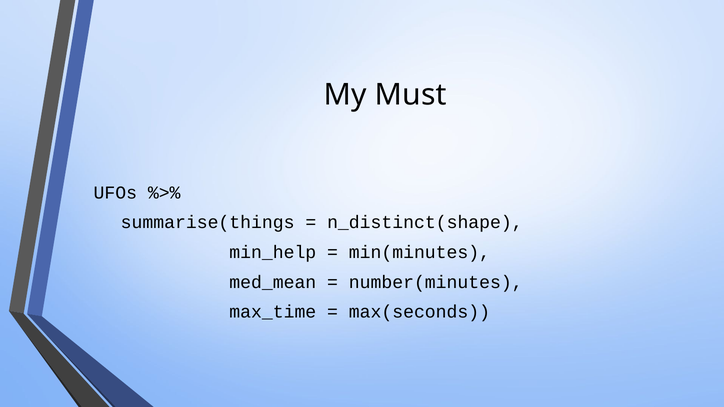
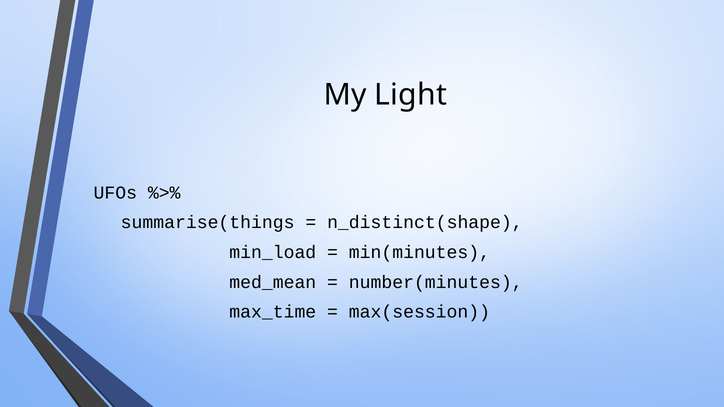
Must: Must -> Light (411, 95)
min_help: min_help -> min_load (273, 252)
max(seconds: max(seconds -> max(session (419, 312)
